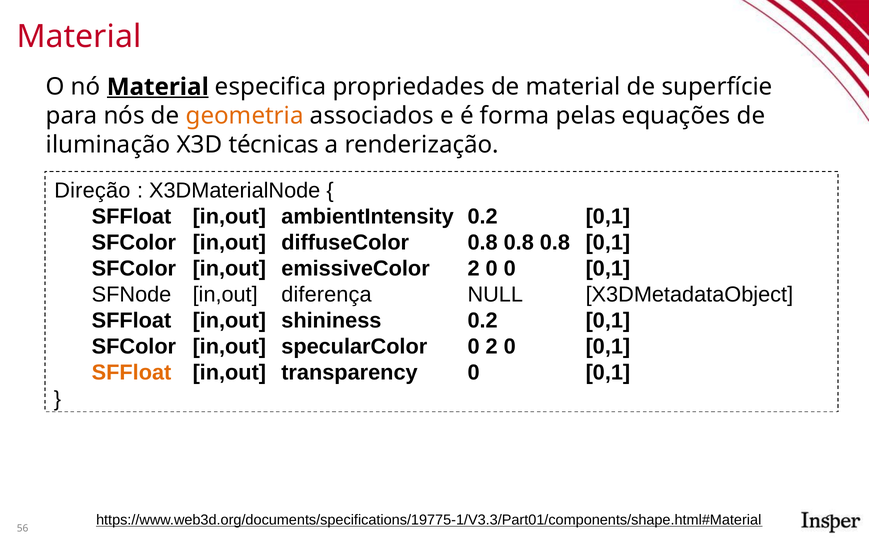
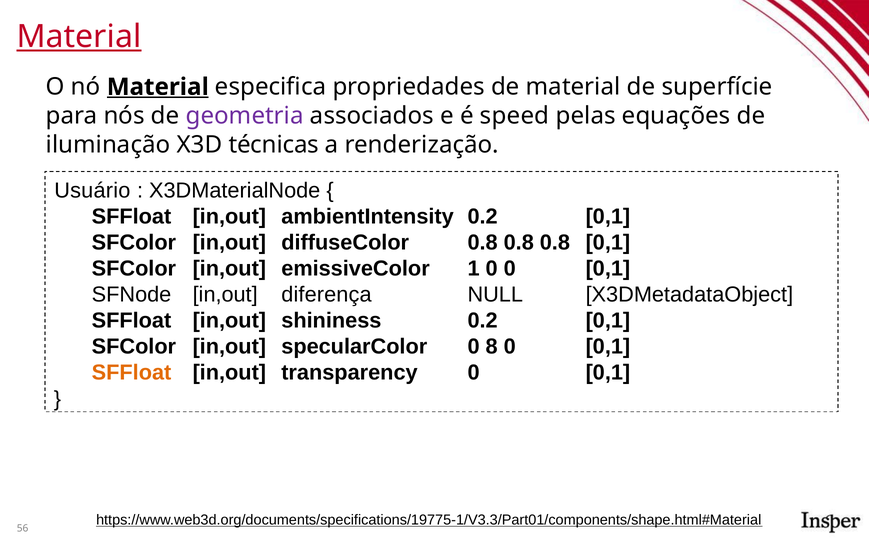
Material underline: none -> present (79, 37)
geometria colour: orange -> purple (245, 116)
forma: forma -> speed (515, 116)
Direção: Direção -> Usuário (92, 190)
emissiveColor 2: 2 -> 1 (474, 269)
0 2: 2 -> 8 (492, 347)
